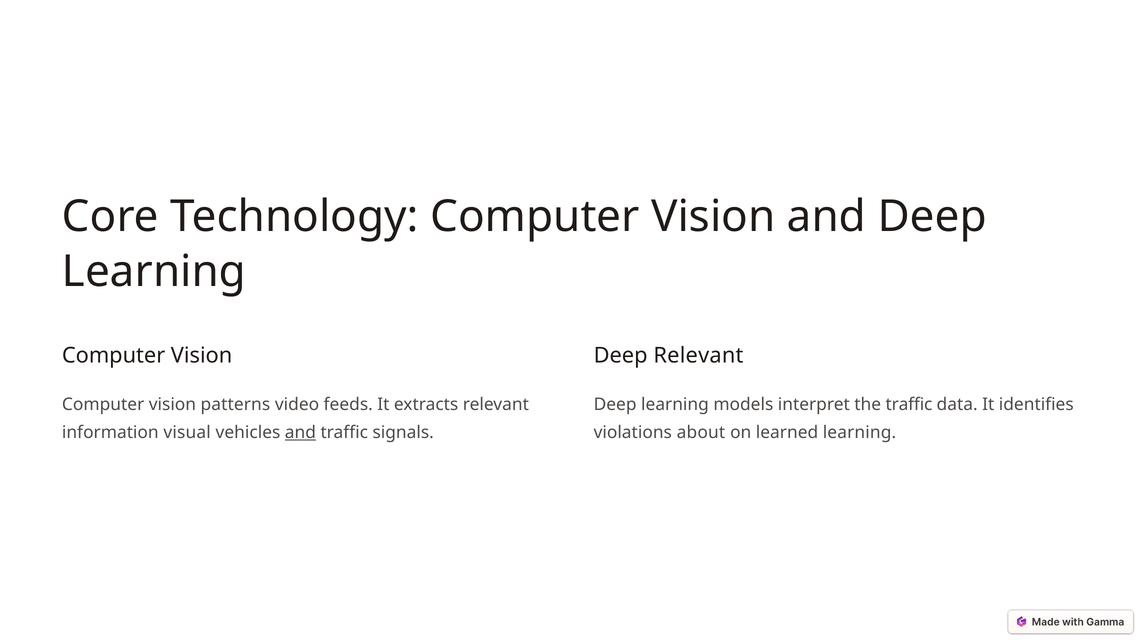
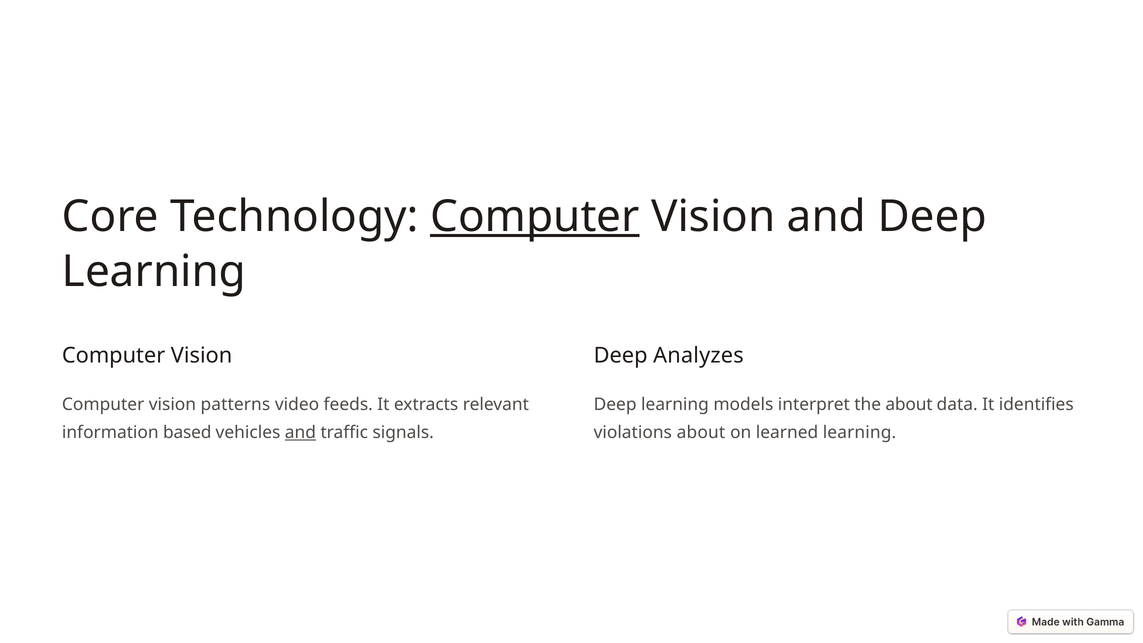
Computer underline: none -> present (535, 217)
Deep Relevant: Relevant -> Analyzes (698, 356)
the traffic: traffic -> about (909, 404)
visual: visual -> based (187, 433)
